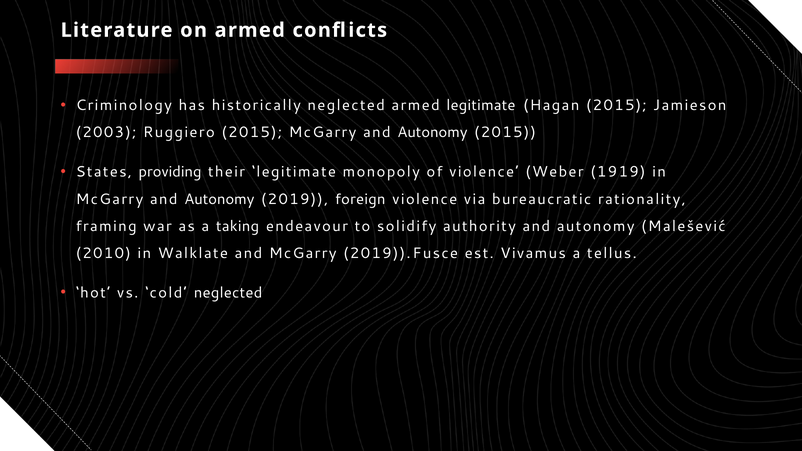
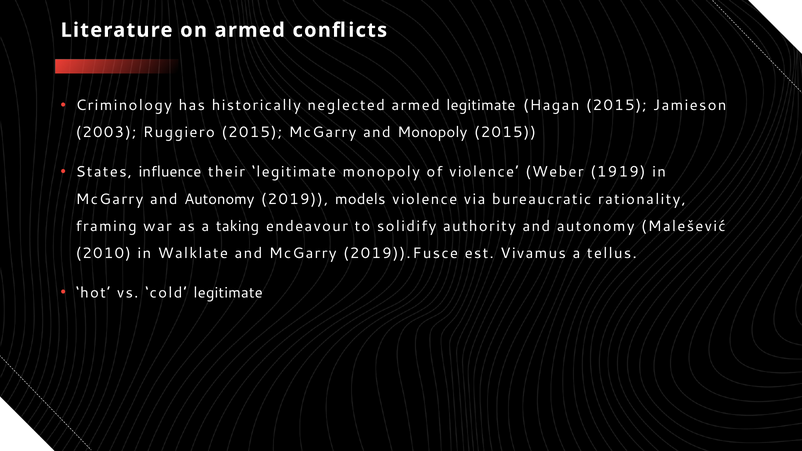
2015 McGarry and Autonomy: Autonomy -> Monopoly (432, 132)
providing: providing -> influence (170, 172)
foreign: foreign -> models (360, 199)
cold neglected: neglected -> legitimate (228, 293)
